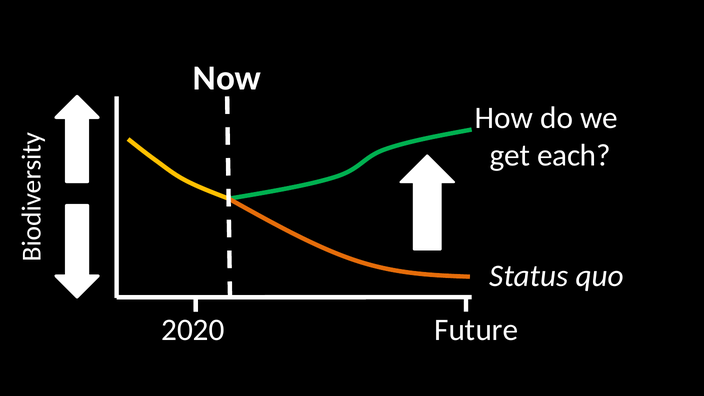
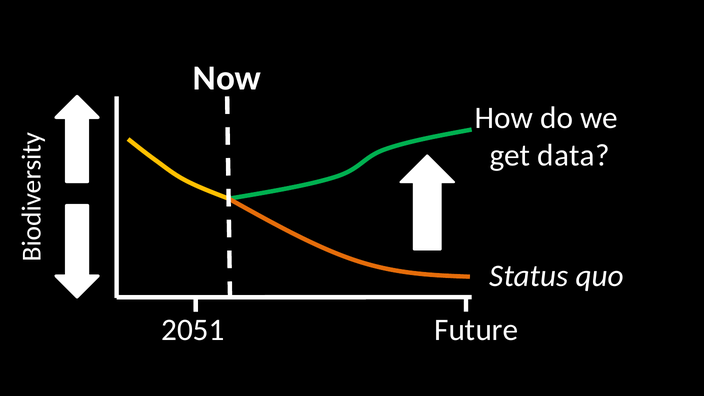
each: each -> data (574, 156)
2020: 2020 -> 2051 (193, 330)
